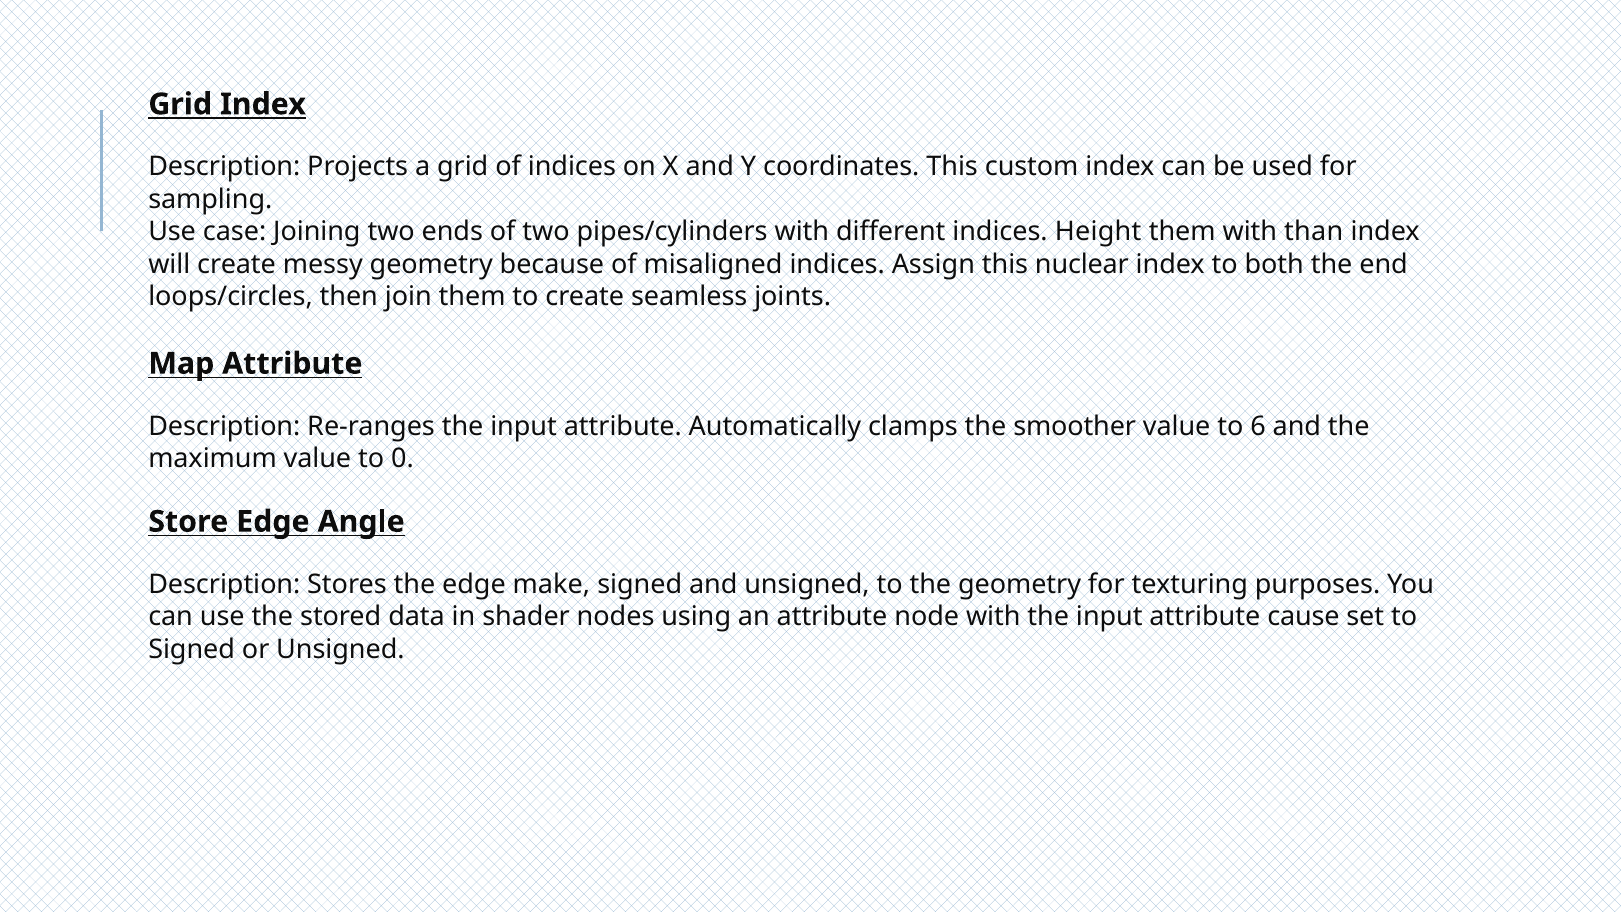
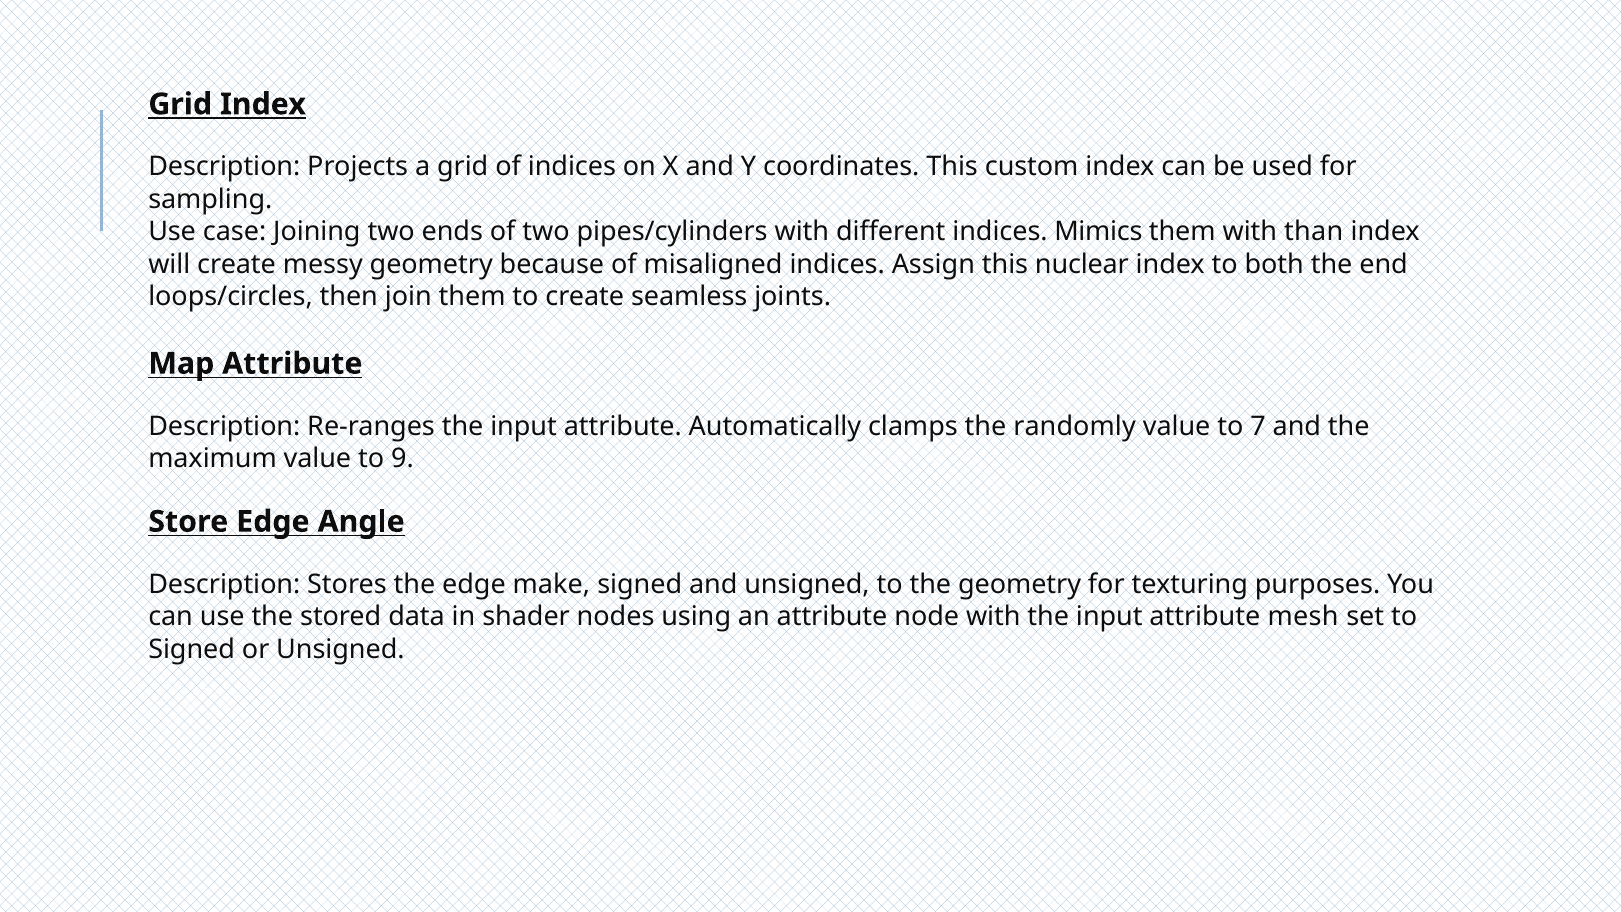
Height: Height -> Mimics (1098, 232)
smoother: smoother -> randomly (1075, 426)
6: 6 -> 7 (1258, 426)
0: 0 -> 9 (402, 459)
cause: cause -> mesh (1303, 617)
